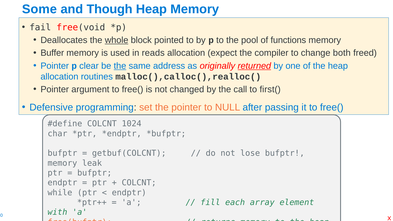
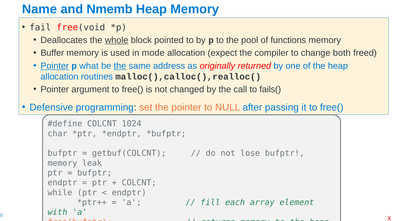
Some: Some -> Name (39, 9)
Though: Though -> Nmemb (110, 9)
reads: reads -> mode (153, 53)
Pointer underline: none -> present (55, 66)
clear: clear -> what (89, 66)
returned underline: present -> none (254, 66)
first(: first( -> fails( (270, 90)
